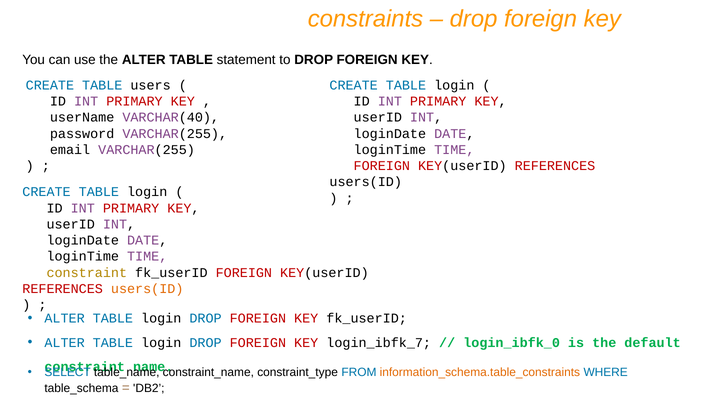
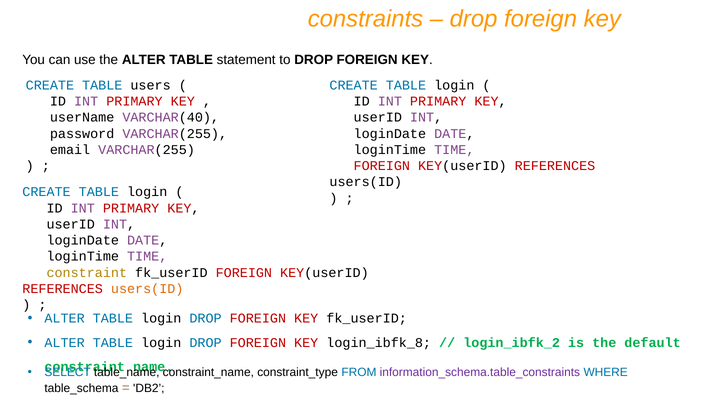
login_ibfk_7: login_ibfk_7 -> login_ibfk_8 (379, 343)
login_ibfk_0: login_ibfk_0 -> login_ibfk_2 (512, 343)
information_schema.table_constraints colour: orange -> purple (480, 372)
